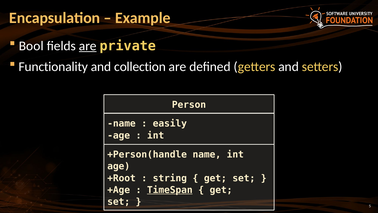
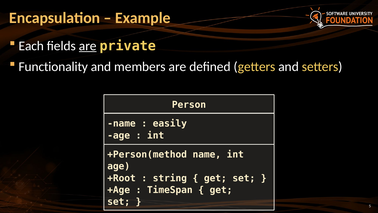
Bool: Bool -> Each (31, 46)
collection: collection -> members (140, 67)
+Person(handle: +Person(handle -> +Person(method (147, 154)
TimeSpan underline: present -> none (170, 190)
